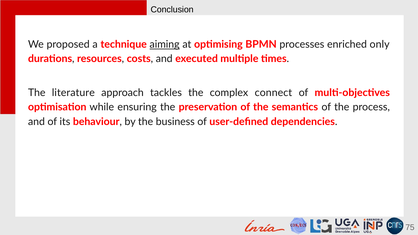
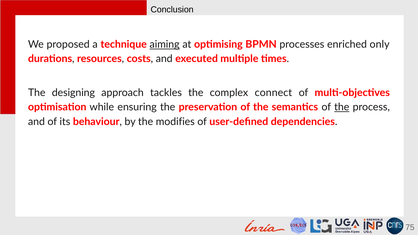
literature: literature -> designing (73, 93)
the underline: none -> present (342, 107)
business: business -> modifies (175, 122)
